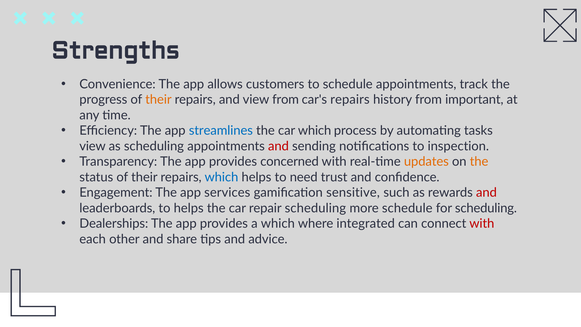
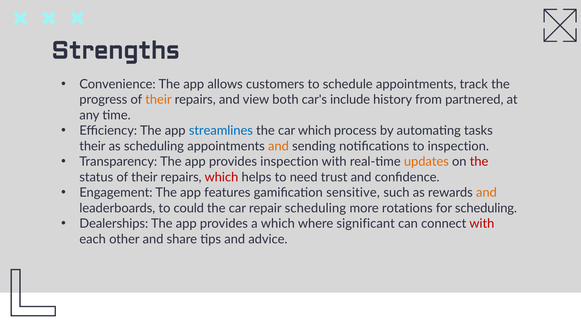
view from: from -> both (285, 100)
car's repairs: repairs -> include (350, 100)
important: important -> partnered (474, 100)
view: view -> their (92, 146)
and colour: red -> orange (278, 146)
provides concerned: concerned -> inspection (289, 162)
the colour: orange -> red (479, 162)
which colour: blue -> red (221, 177)
services: services -> features (227, 193)
and colour: red -> orange (486, 193)
to helps: helps -> could (189, 208)
more schedule: schedule -> rotations (407, 208)
integrated: integrated -> significant (366, 223)
